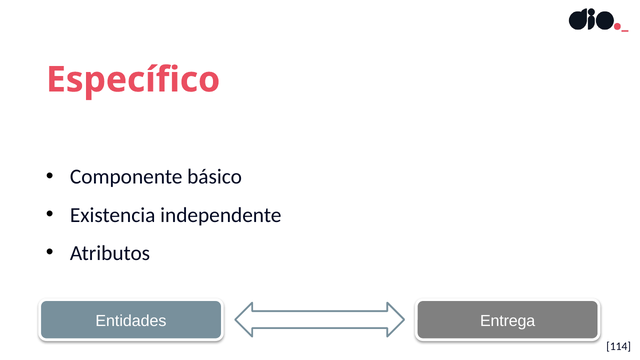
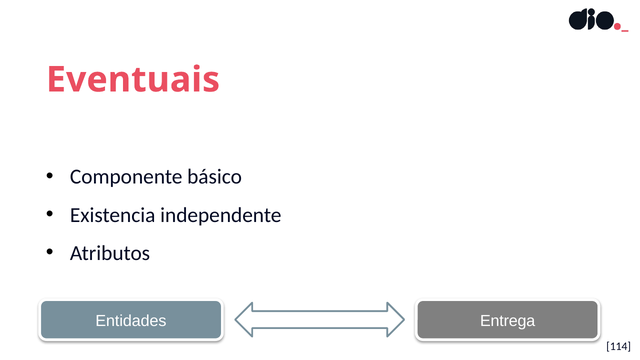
Específico: Específico -> Eventuais (133, 80)
